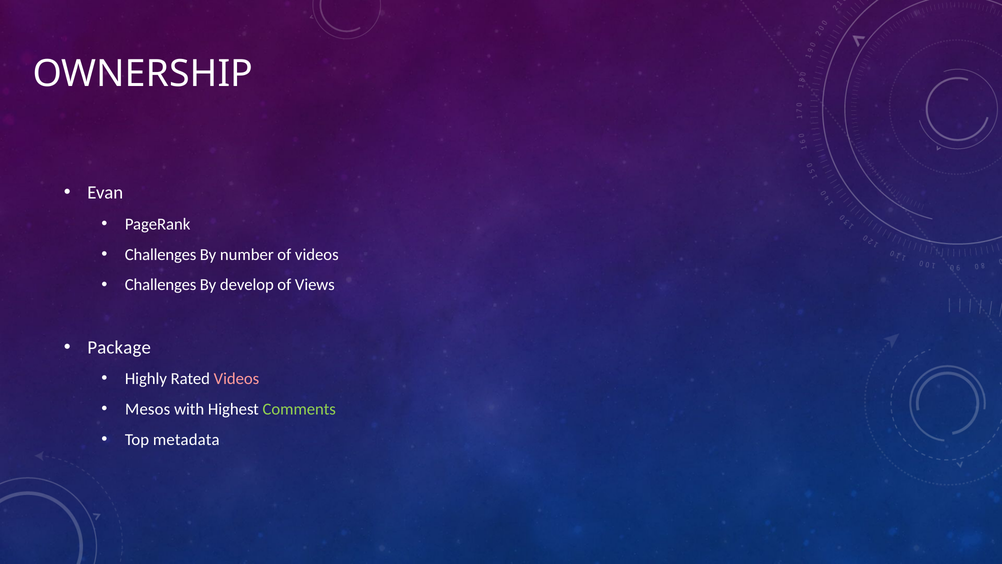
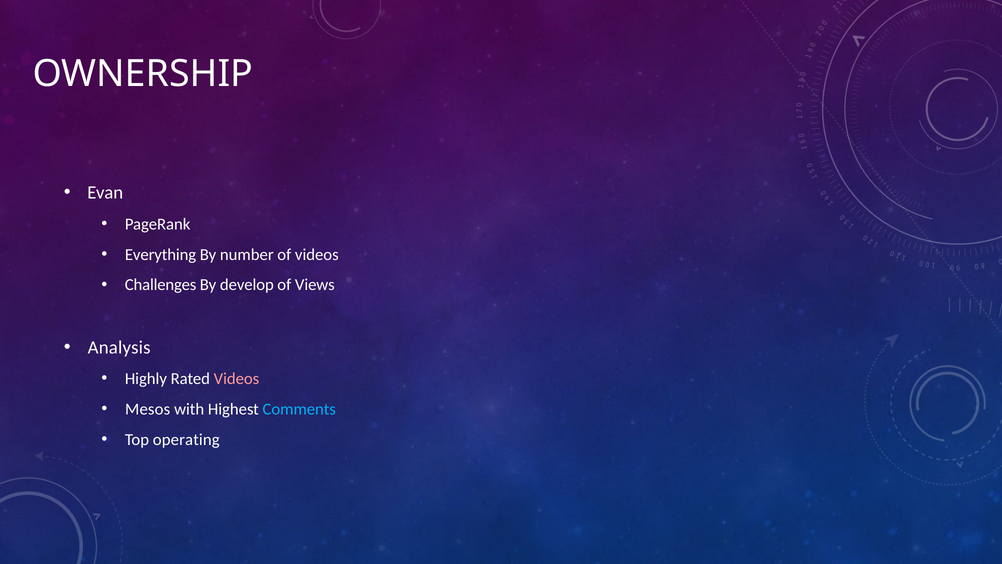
Challenges: Challenges -> Everything (161, 254)
Package: Package -> Analysis (119, 347)
Comments colour: light green -> light blue (299, 409)
metadata: metadata -> operating (186, 440)
